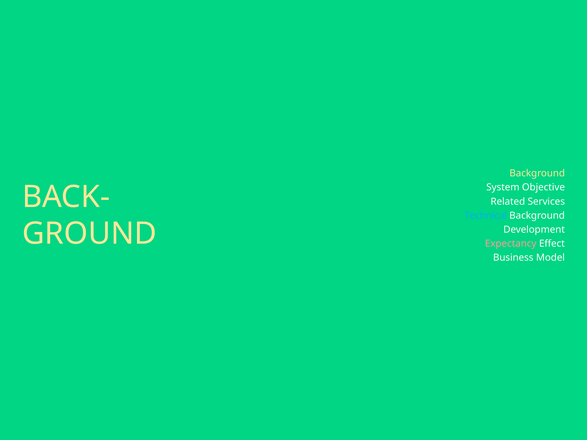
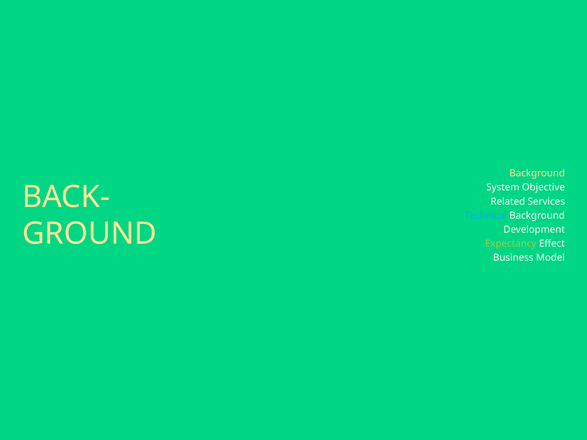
Expectancy colour: pink -> light green (511, 244)
